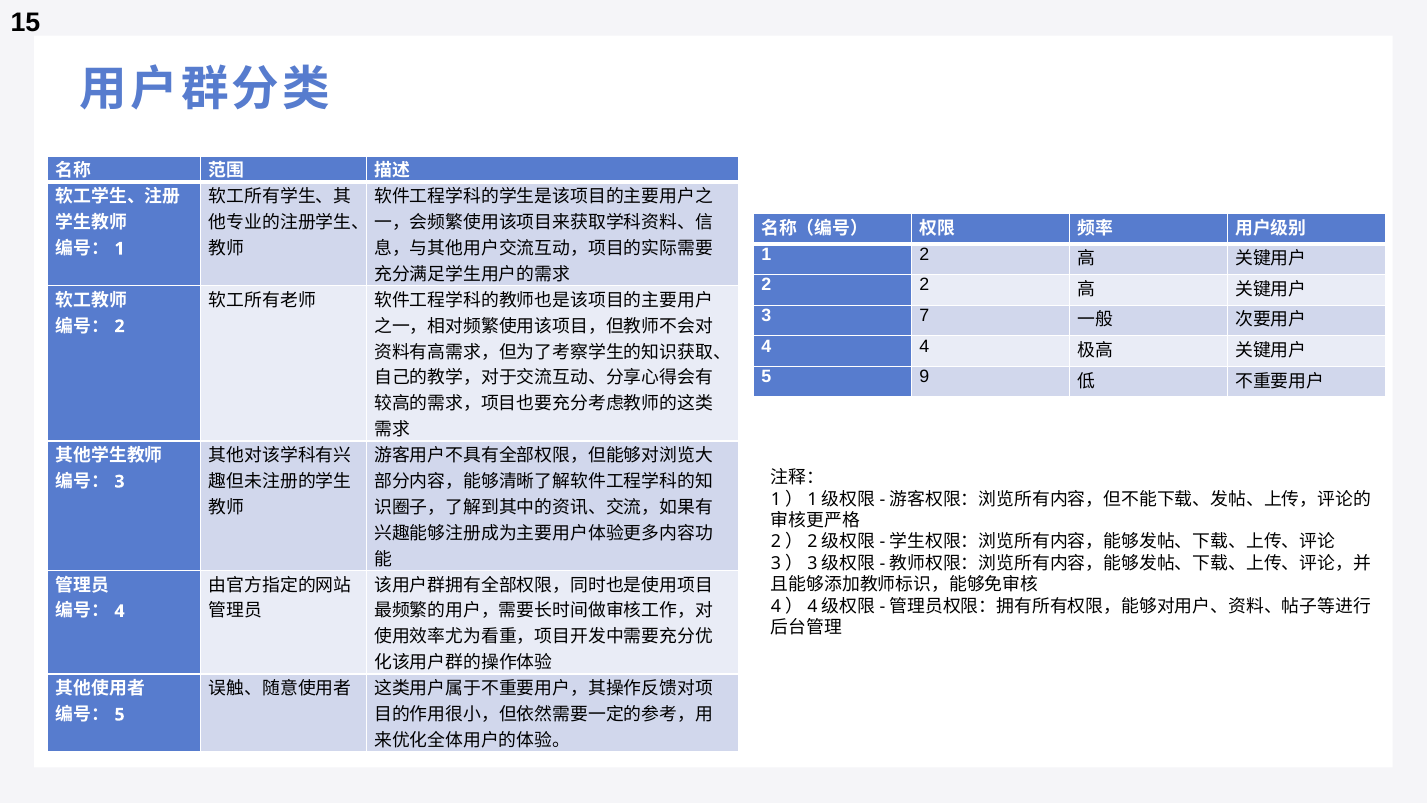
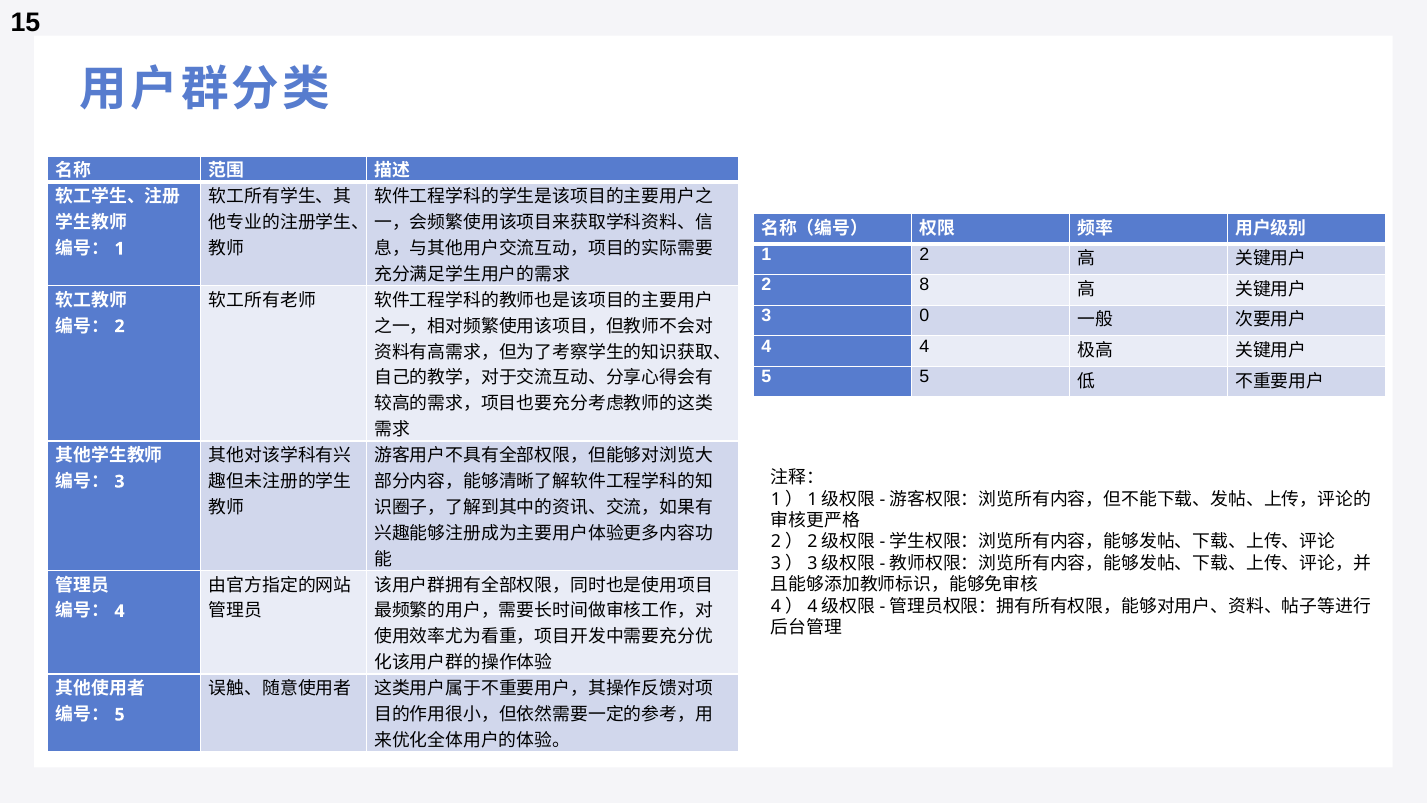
2 2: 2 -> 8 (924, 285)
7: 7 -> 0 (924, 315)
5 9: 9 -> 5 (924, 377)
